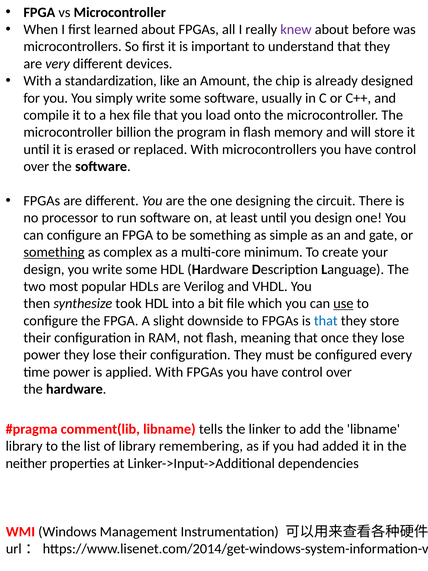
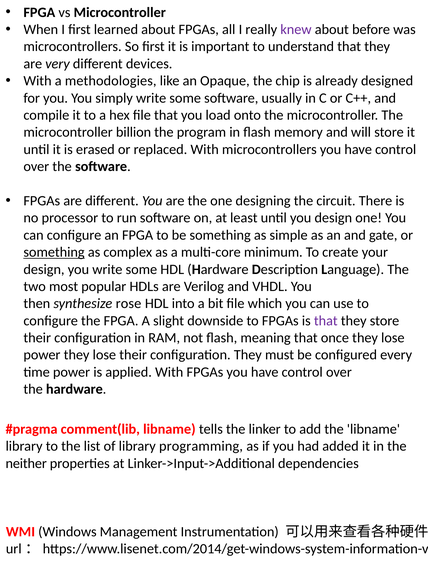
standardization: standardization -> methodologies (111, 81)
Amount: Amount -> Opaque (225, 81)
took: took -> rose (128, 303)
use underline: present -> none (343, 303)
that colour: blue -> purple (326, 321)
remembering: remembering -> programming (201, 446)
